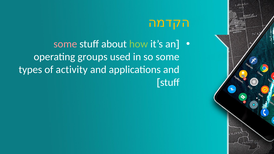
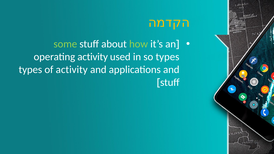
some colour: pink -> light green (65, 44)
operating groups: groups -> activity (93, 57)
so some: some -> types (167, 57)
